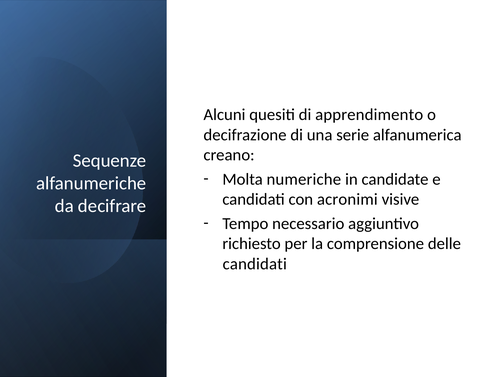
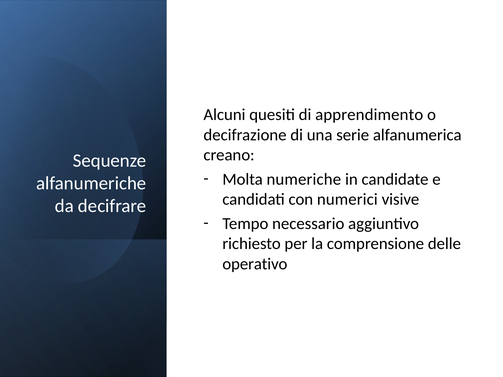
acronimi: acronimi -> numerici (347, 199)
candidati: candidati -> operativo (255, 264)
